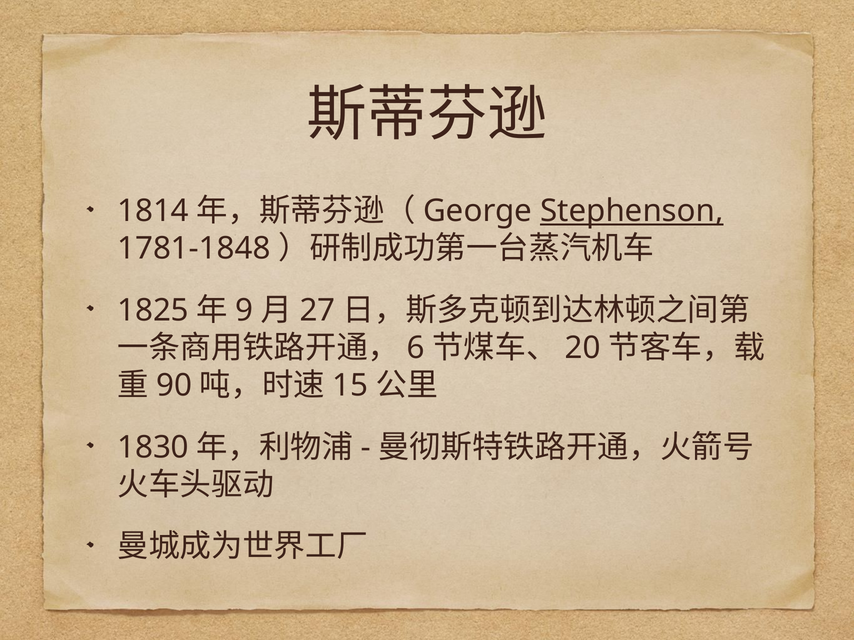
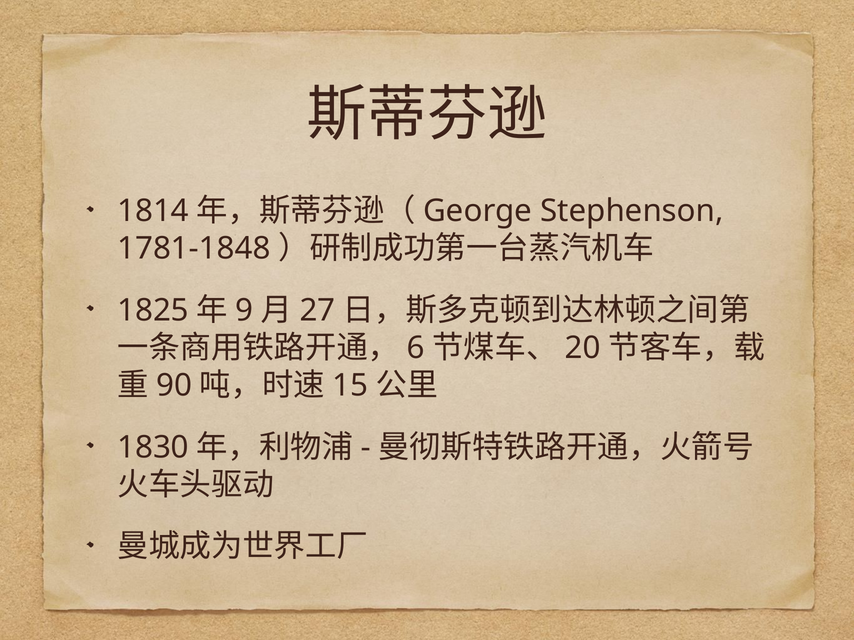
Stephenson underline: present -> none (632, 211)
